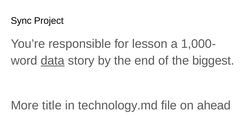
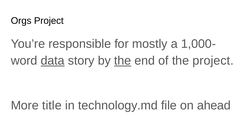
Sync: Sync -> Orgs (21, 21)
lesson: lesson -> mostly (150, 44)
the underline: none -> present (123, 61)
the biggest: biggest -> project (213, 61)
